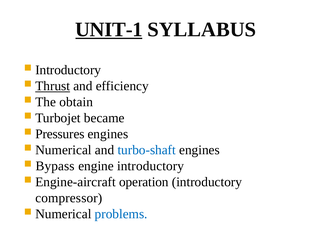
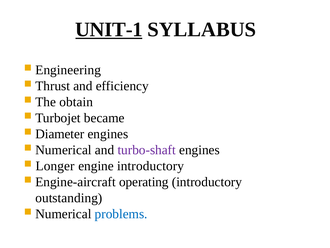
Introductory: Introductory -> Engineering (68, 70)
Thrust underline: present -> none (53, 86)
Pressures: Pressures -> Diameter (60, 134)
turbo-shaft colour: blue -> purple (147, 150)
Bypass: Bypass -> Longer (55, 166)
operation: operation -> operating (144, 182)
compressor: compressor -> outstanding (69, 198)
